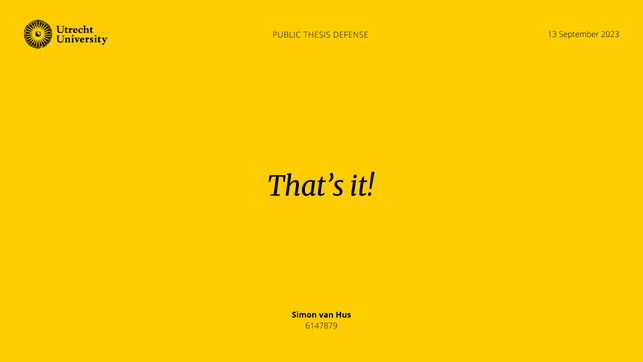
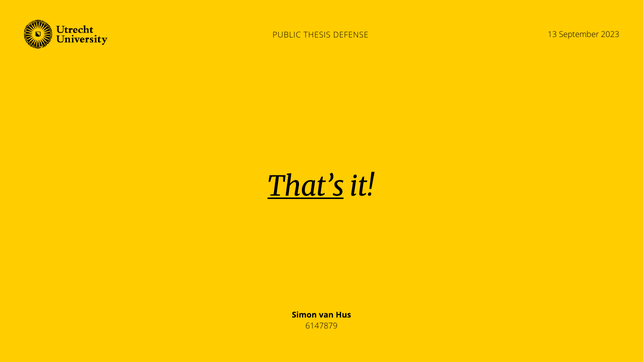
That’s underline: none -> present (306, 186)
